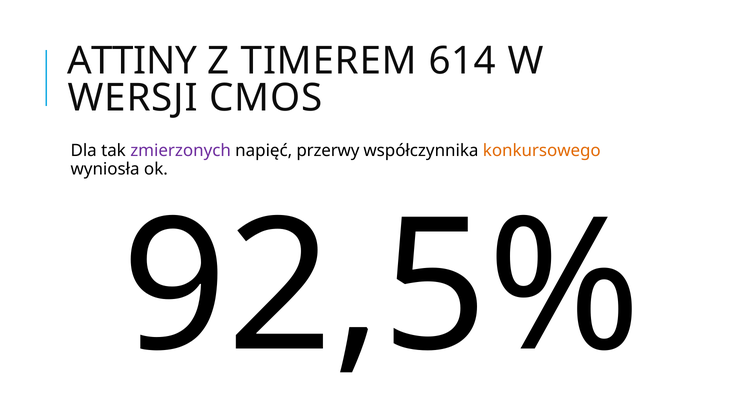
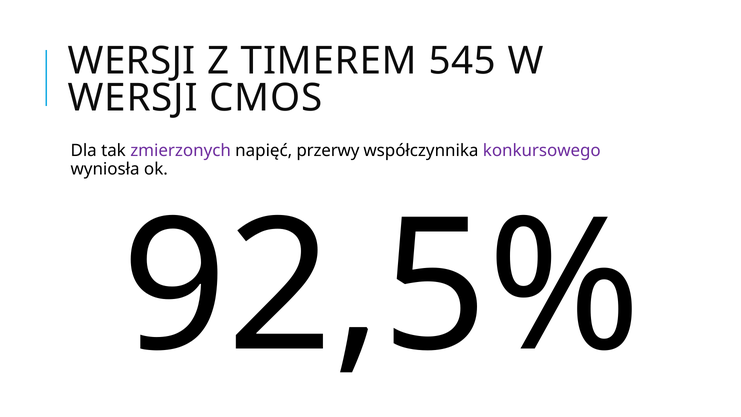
ATTINY: ATTINY -> WERSJI (132, 61)
614: 614 -> 545 (462, 61)
konkursowego colour: orange -> purple (542, 151)
